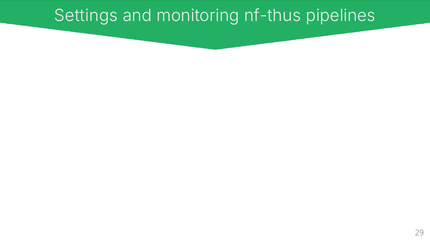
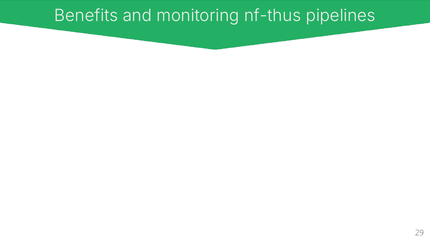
Settings: Settings -> Benefits (86, 15)
